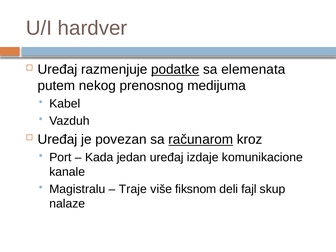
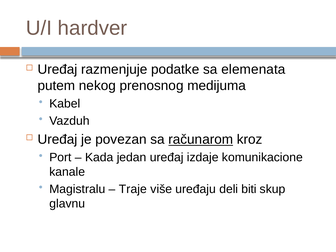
podatke underline: present -> none (175, 70)
fiksnom: fiksnom -> uređaju (196, 189)
fajl: fajl -> biti (249, 189)
nalaze: nalaze -> glavnu (67, 204)
